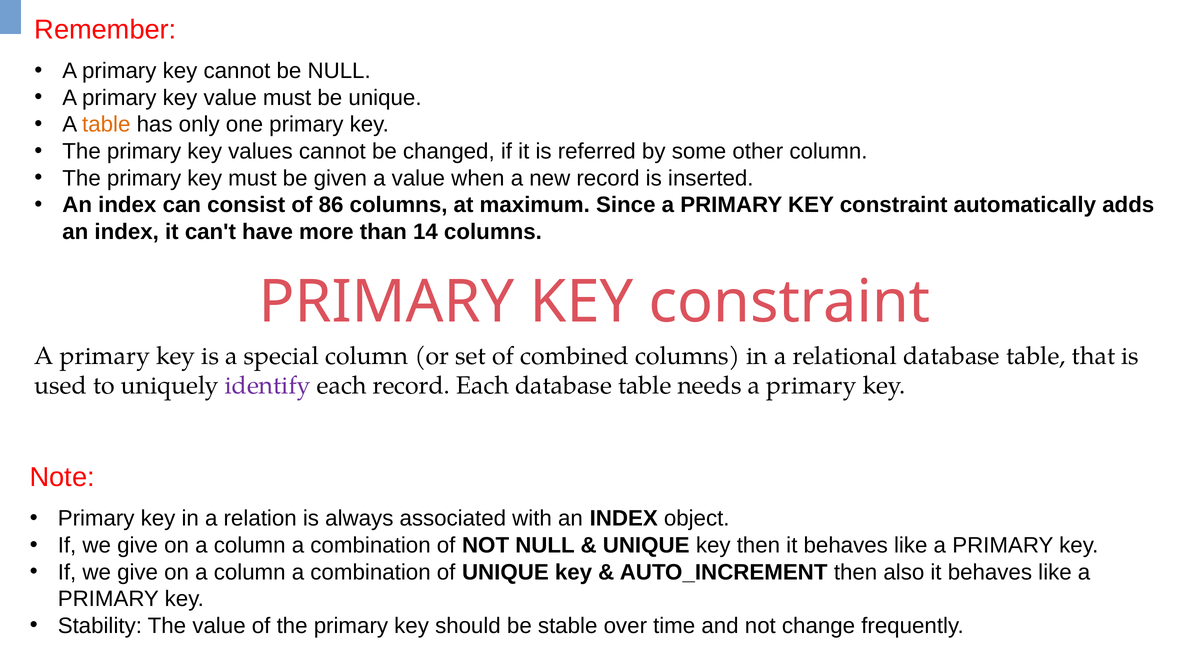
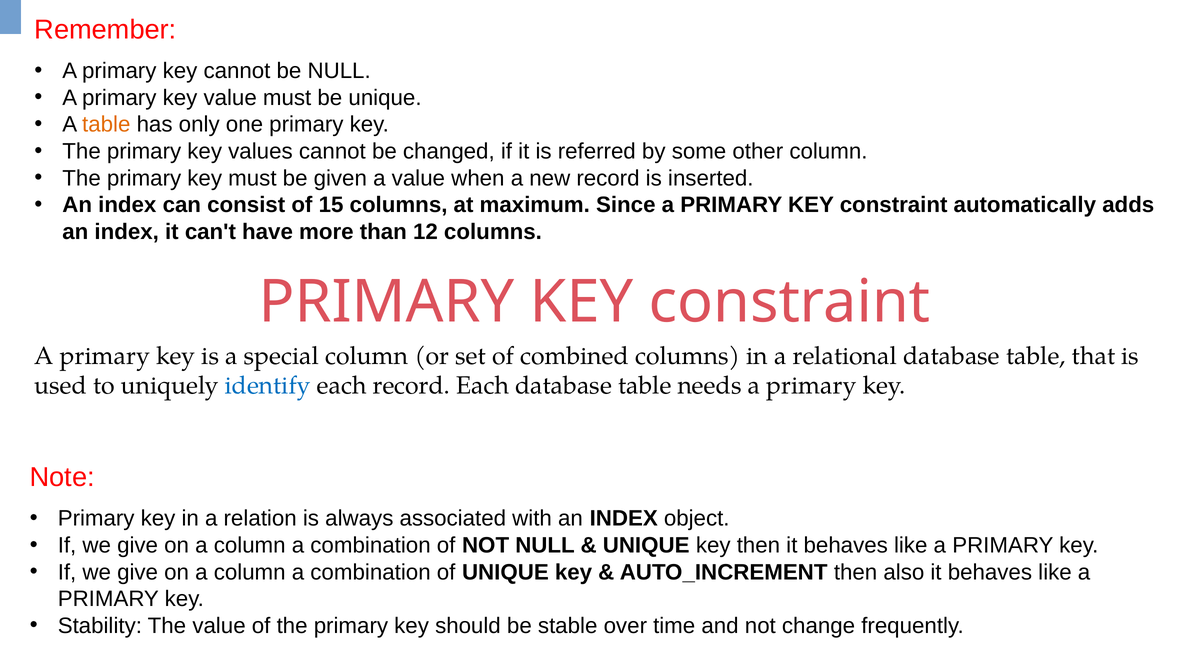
86: 86 -> 15 (331, 205)
14: 14 -> 12 (425, 232)
identify colour: purple -> blue (268, 385)
